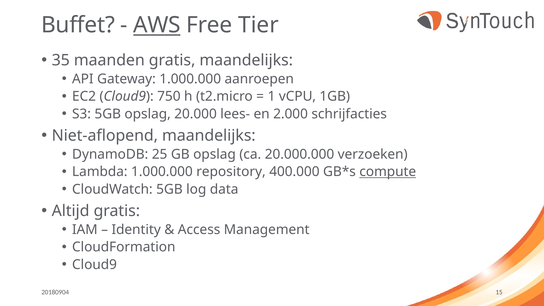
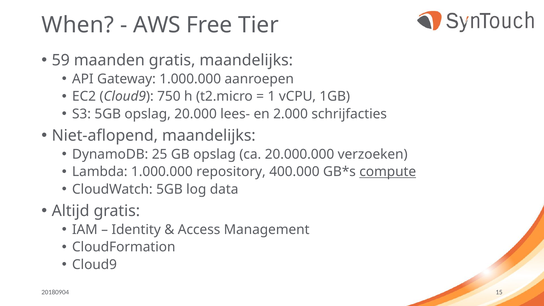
Buffet: Buffet -> When (78, 25)
AWS underline: present -> none (157, 25)
35: 35 -> 59 (61, 60)
